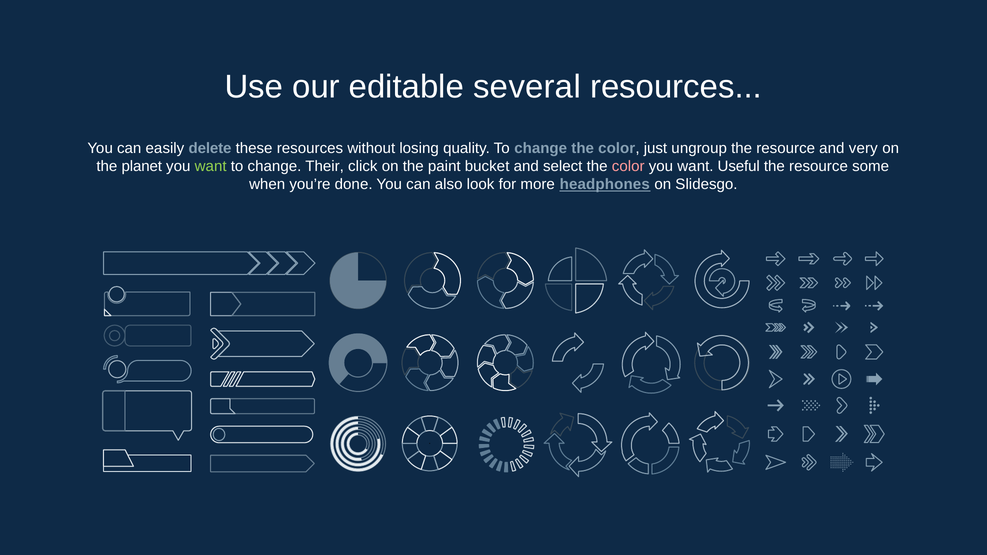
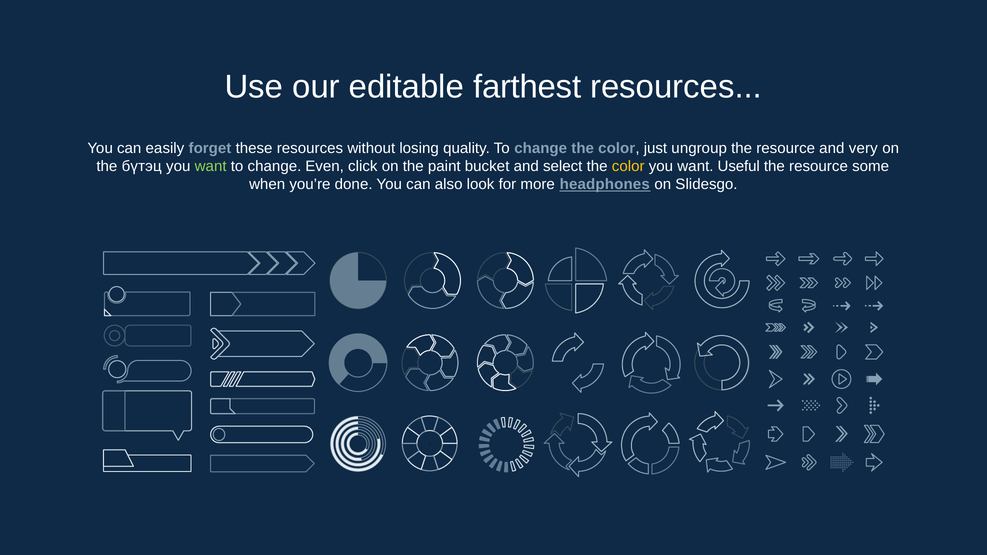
several: several -> farthest (527, 87)
delete: delete -> forget (210, 148)
planet: planet -> бүтэц (142, 166)
Their: Their -> Even (325, 166)
color colour: pink -> yellow (628, 166)
